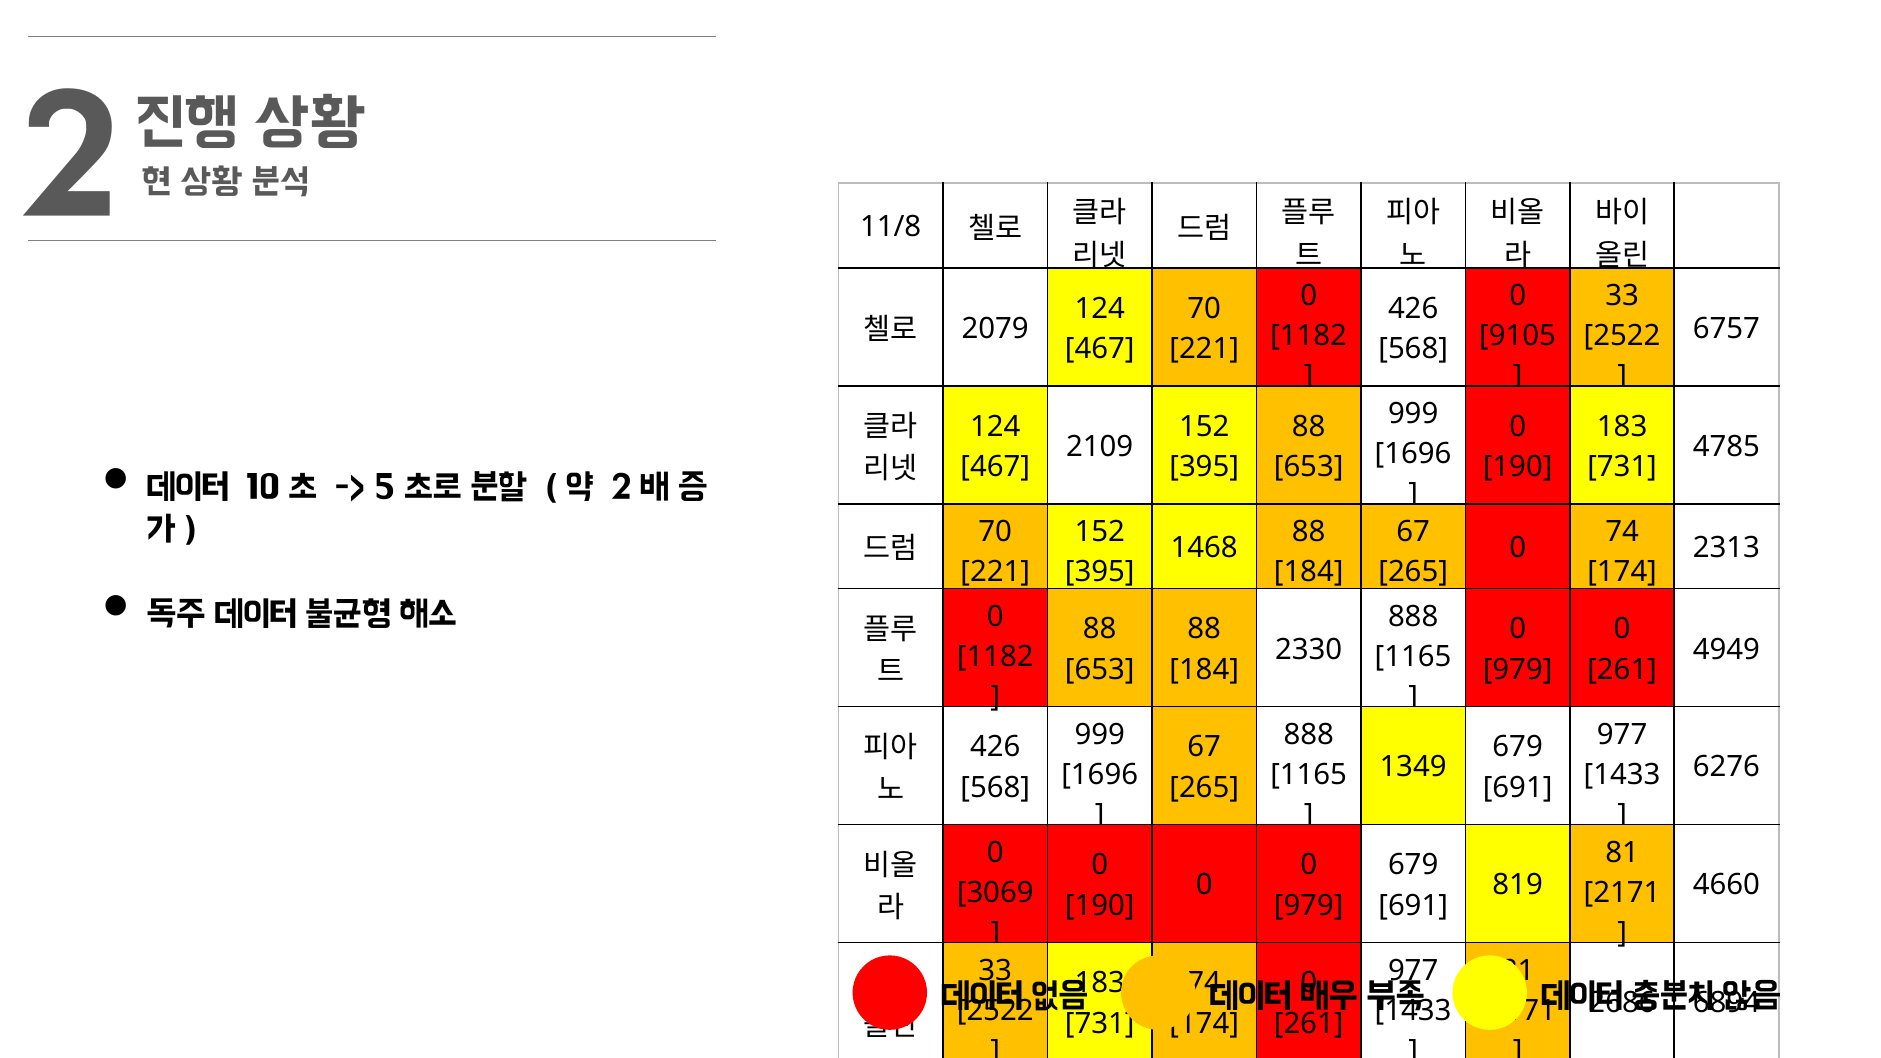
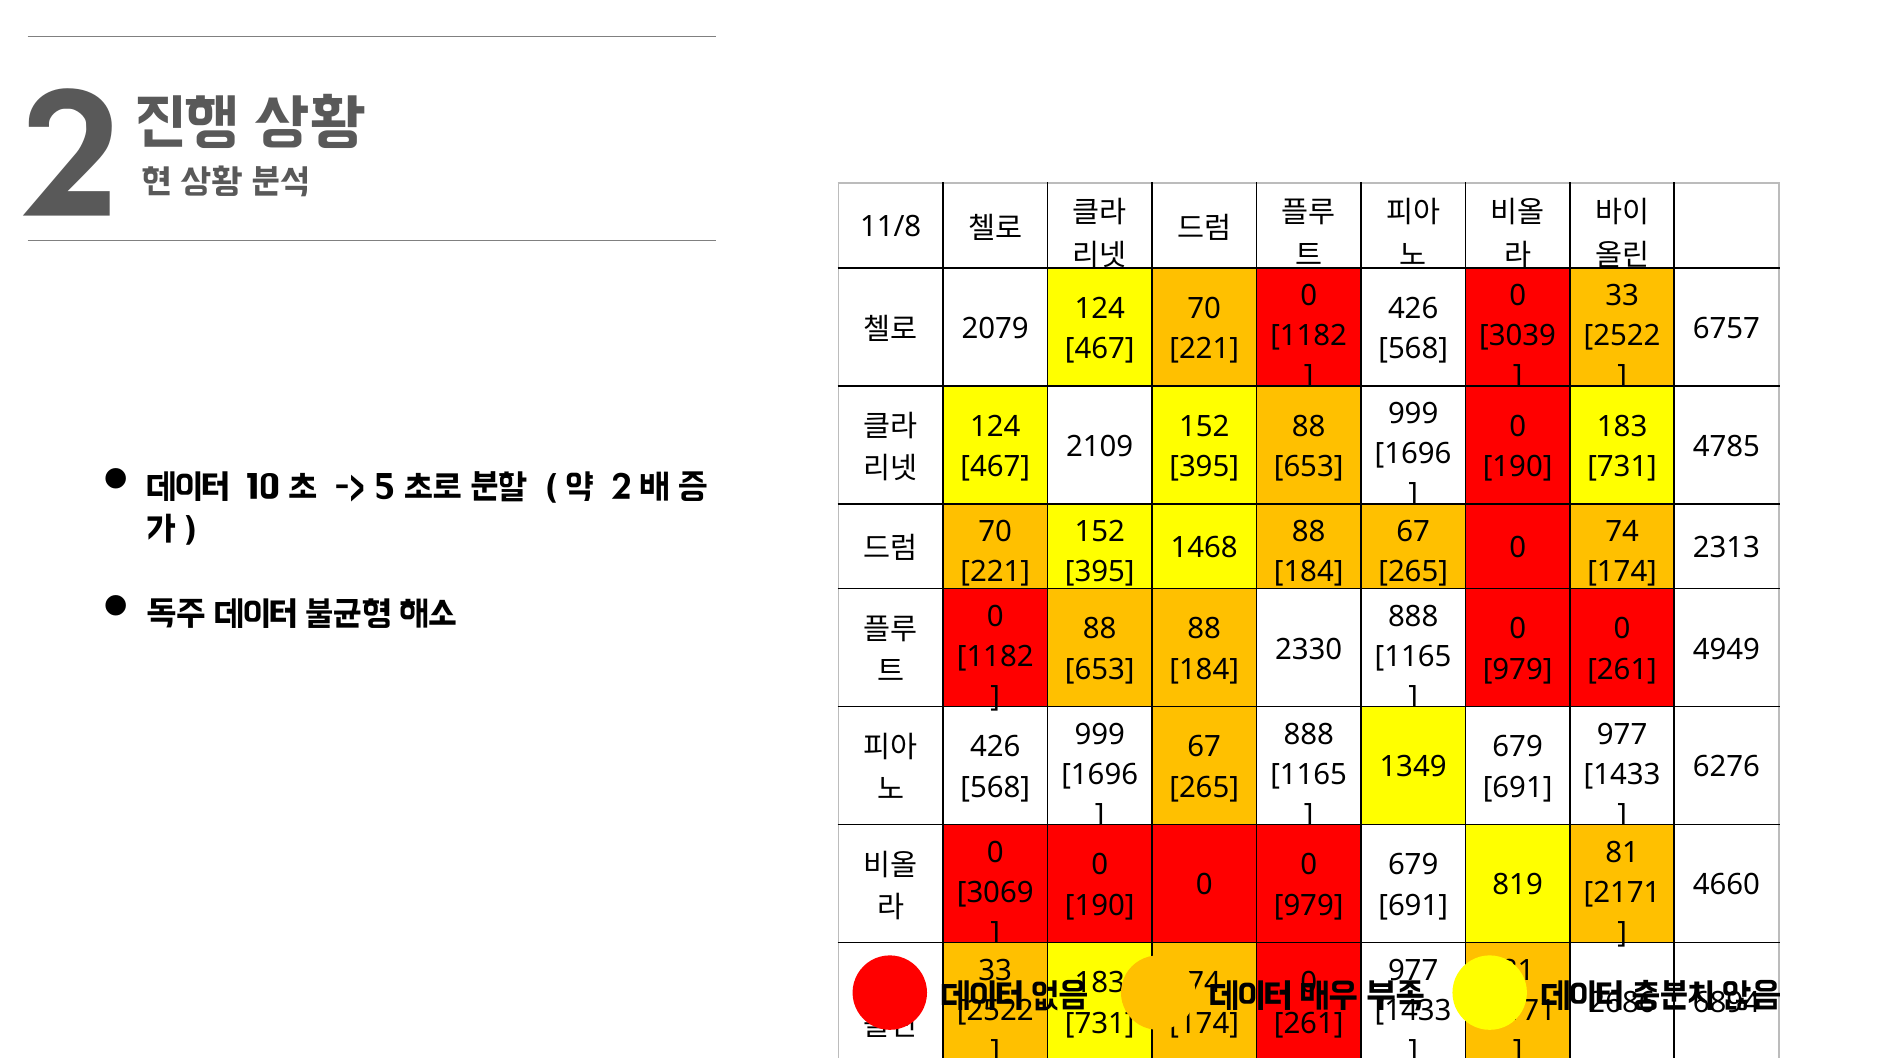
9105: 9105 -> 3039 (1518, 336)
